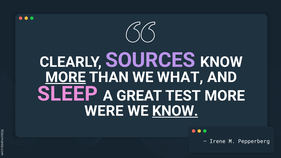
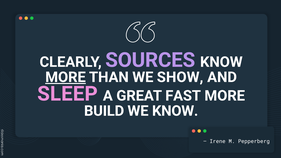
WHAT: WHAT -> SHOW (180, 77)
TEST: TEST -> FAST (183, 96)
WERE: WERE -> BUILD (104, 111)
KNOW underline: present -> none (175, 111)
